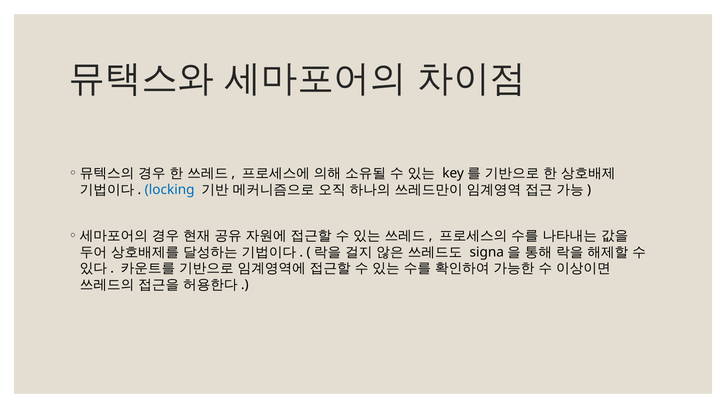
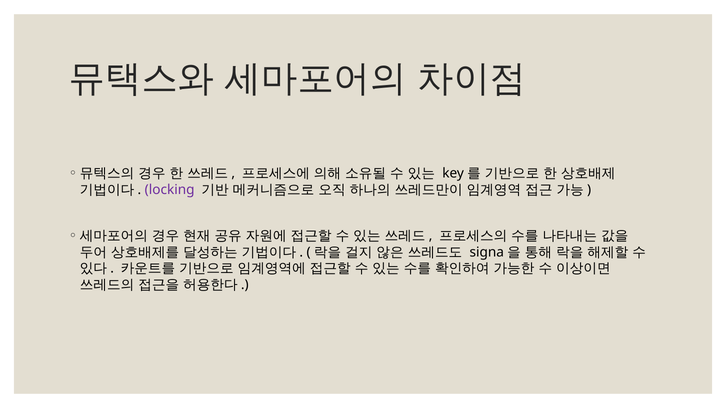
locking colour: blue -> purple (170, 190)
